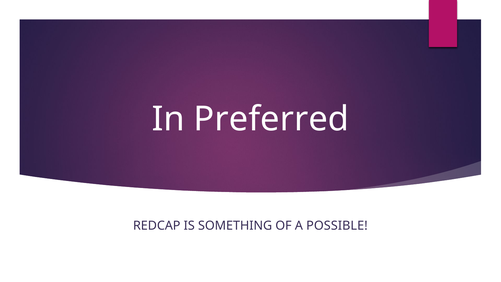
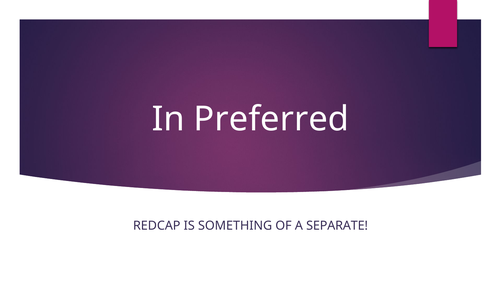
POSSIBLE: POSSIBLE -> SEPARATE (337, 226)
